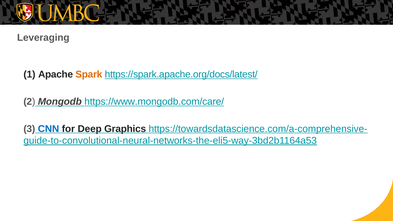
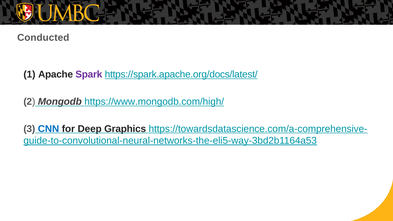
Leveraging: Leveraging -> Conducted (43, 38)
Spark colour: orange -> purple (89, 75)
https://www.mongodb.com/care/: https://www.mongodb.com/care/ -> https://www.mongodb.com/high/ (154, 102)
